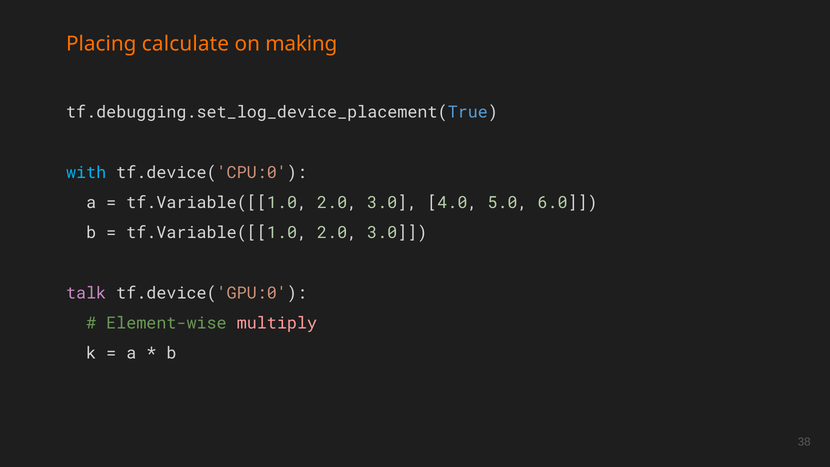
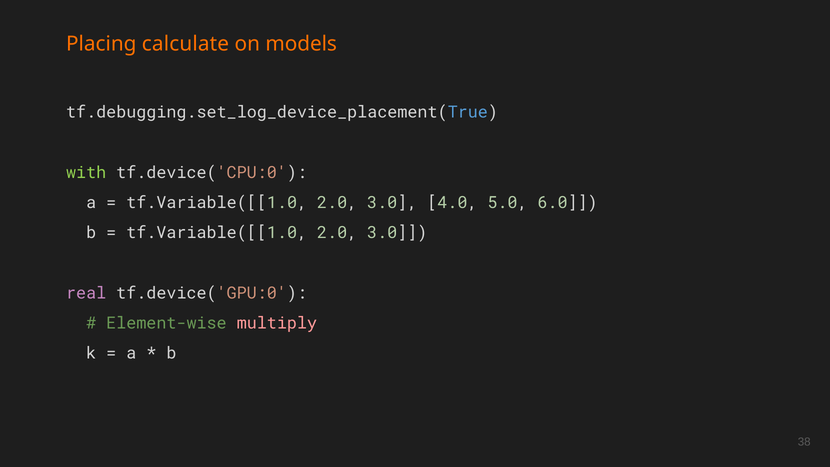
making: making -> models (301, 44)
with colour: light blue -> light green (86, 173)
talk: talk -> real (86, 293)
